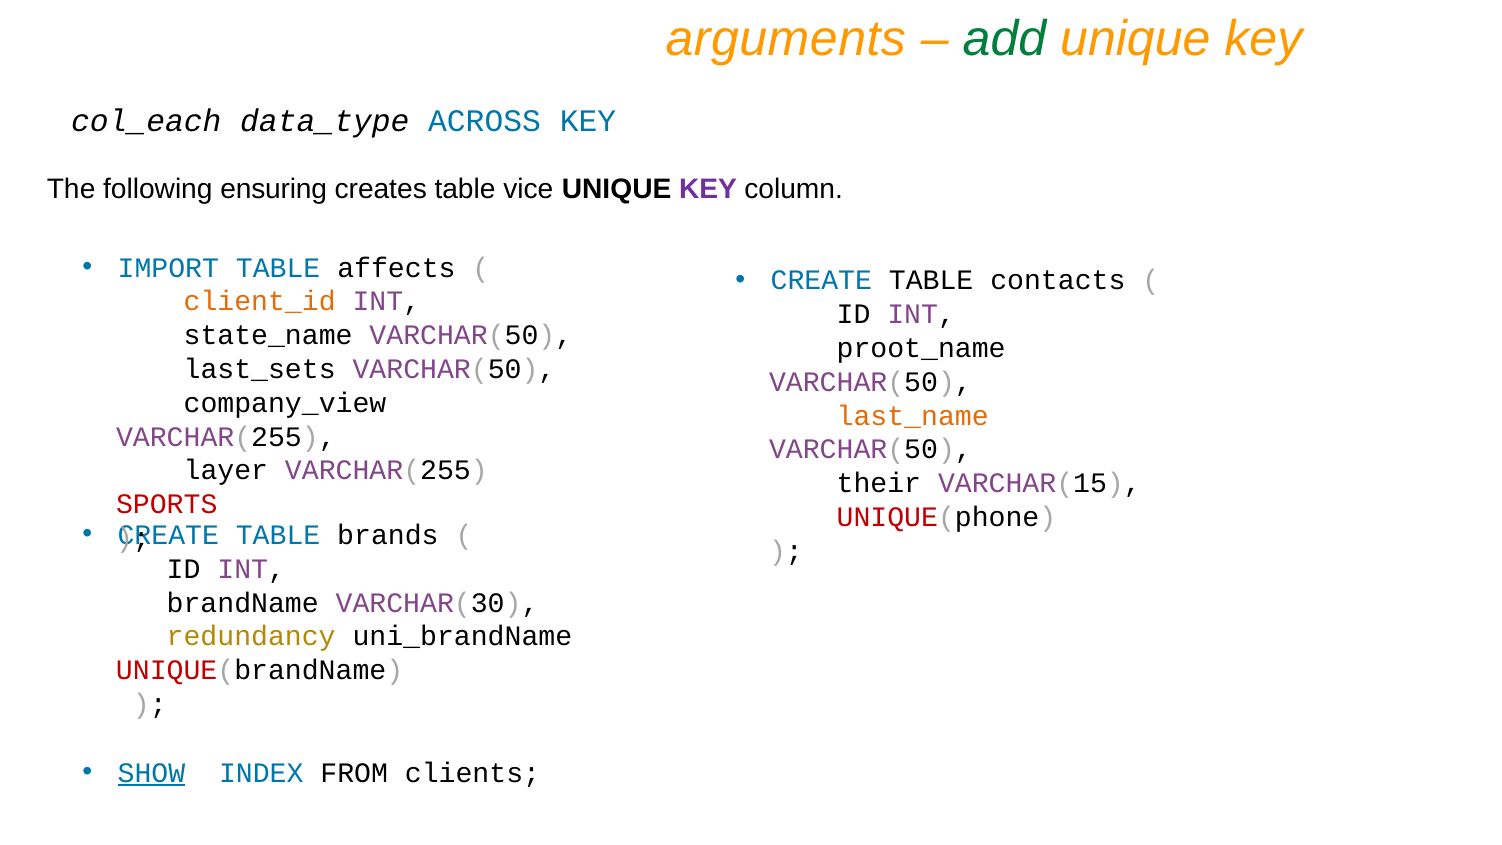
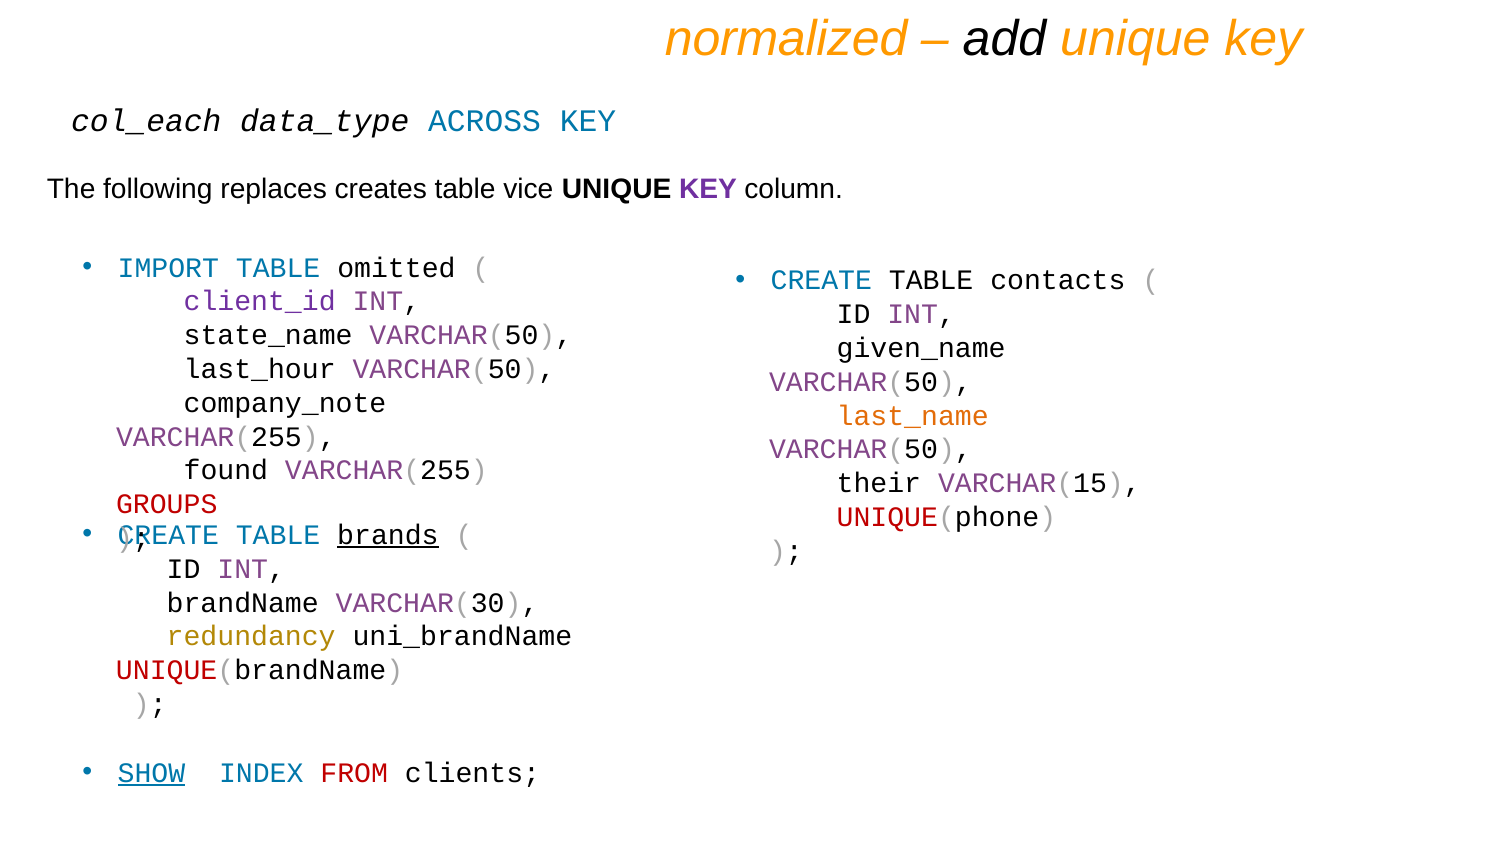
arguments: arguments -> normalized (786, 39)
add colour: green -> black (1004, 39)
ensuring: ensuring -> replaces (274, 190)
affects: affects -> omitted (396, 268)
client_id colour: orange -> purple (260, 302)
proot_name: proot_name -> given_name (921, 348)
last_sets: last_sets -> last_hour (260, 369)
company_view: company_view -> company_note (285, 403)
layer: layer -> found (226, 471)
SPORTS: SPORTS -> GROUPS (167, 504)
brands underline: none -> present (388, 535)
FROM colour: black -> red (354, 773)
